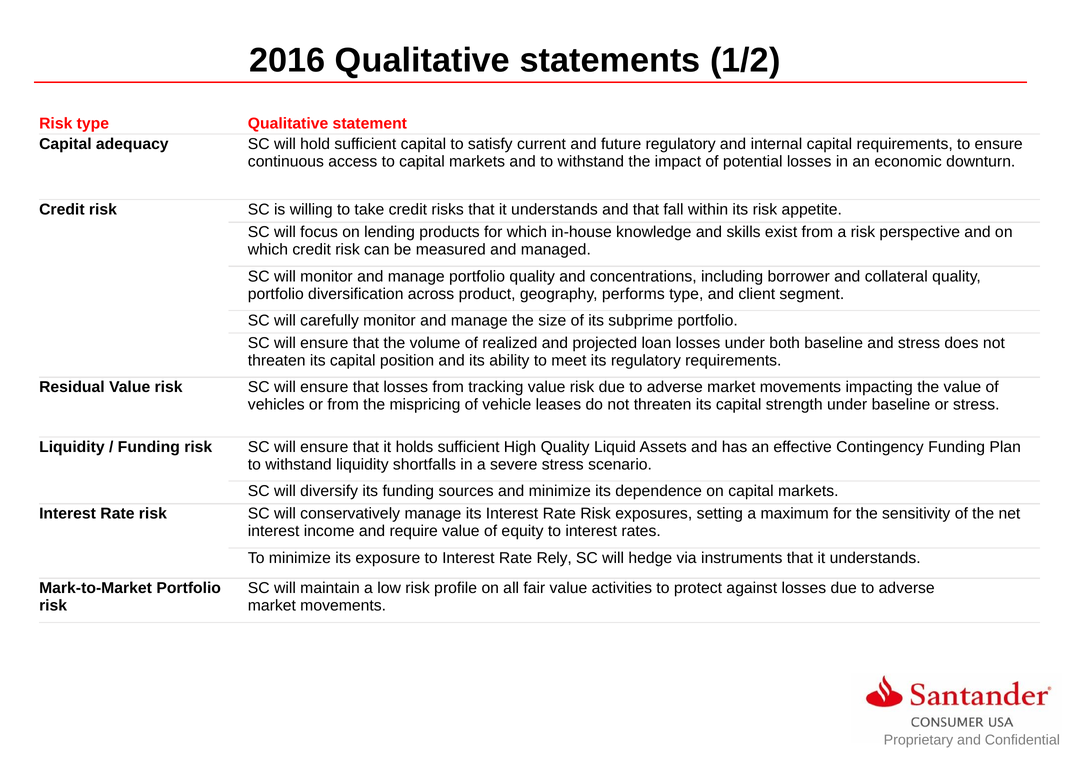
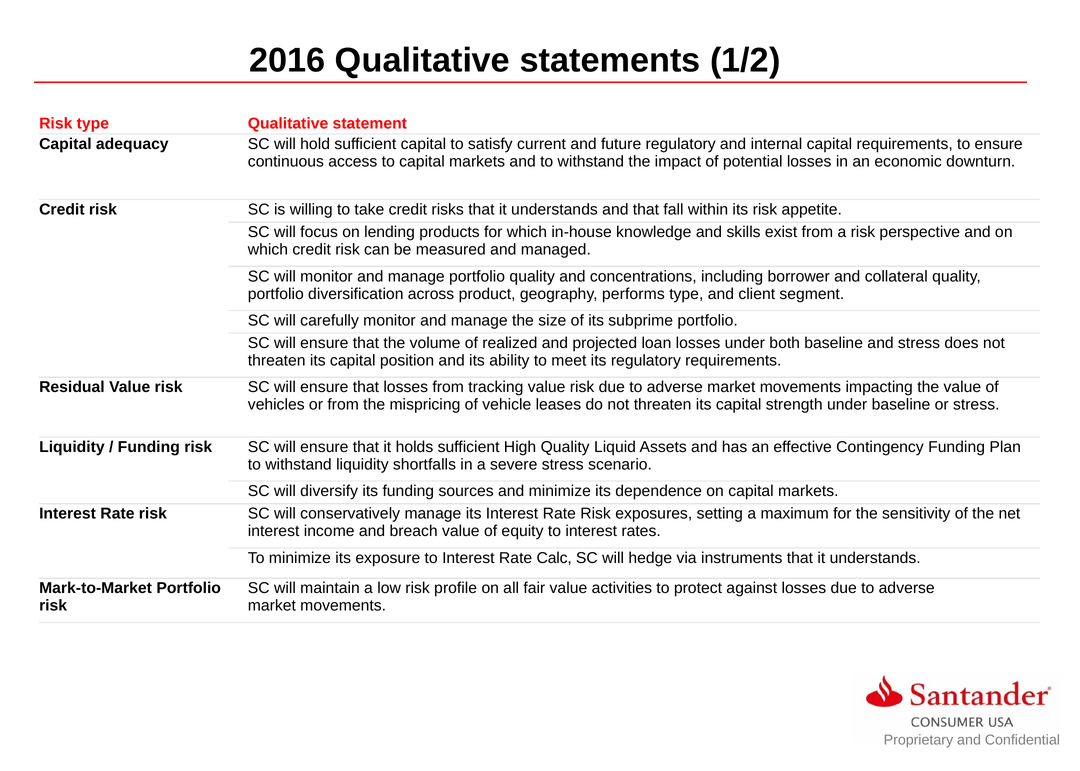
require: require -> breach (414, 531)
Rely: Rely -> Calc (554, 558)
